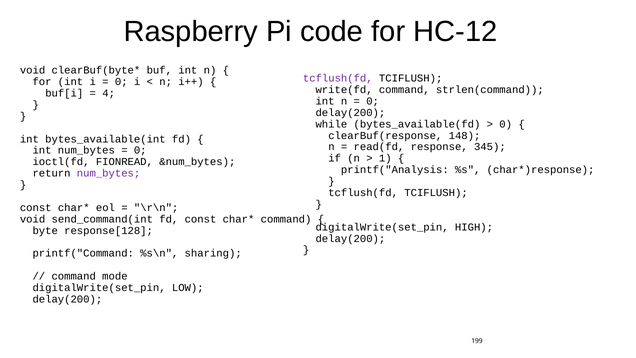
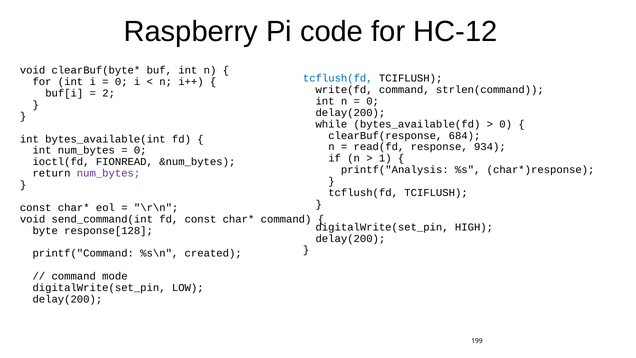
tcflush(fd colour: purple -> blue (338, 78)
4: 4 -> 2 (109, 93)
148: 148 -> 684 (465, 135)
345: 345 -> 934 (490, 147)
sharing: sharing -> created (213, 253)
